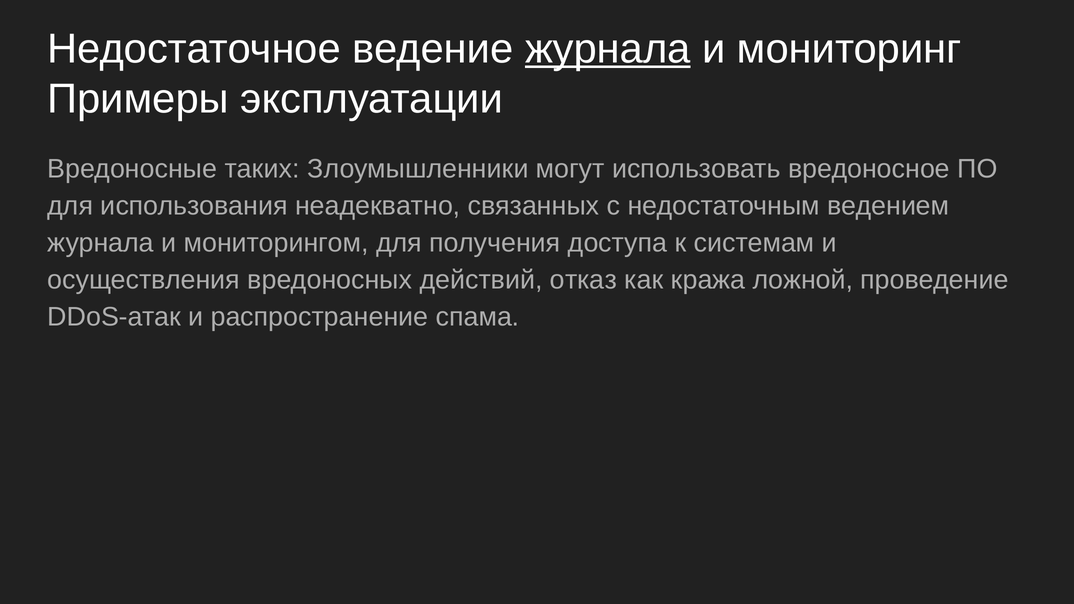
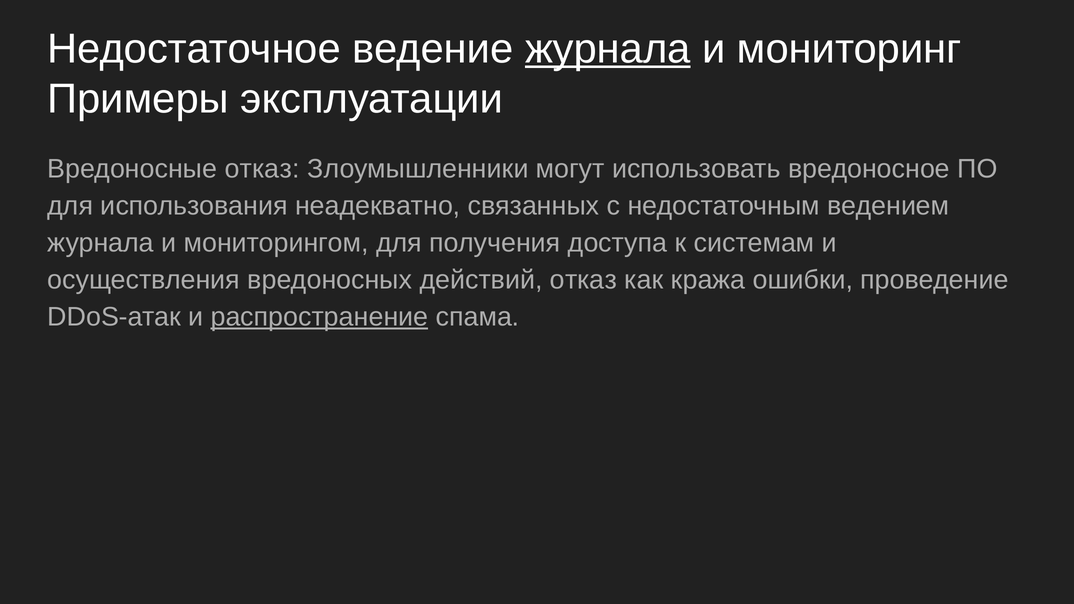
Вредоносные таких: таких -> отказ (262, 169)
ложной: ложной -> ошибки (803, 280)
распространение underline: none -> present (319, 317)
